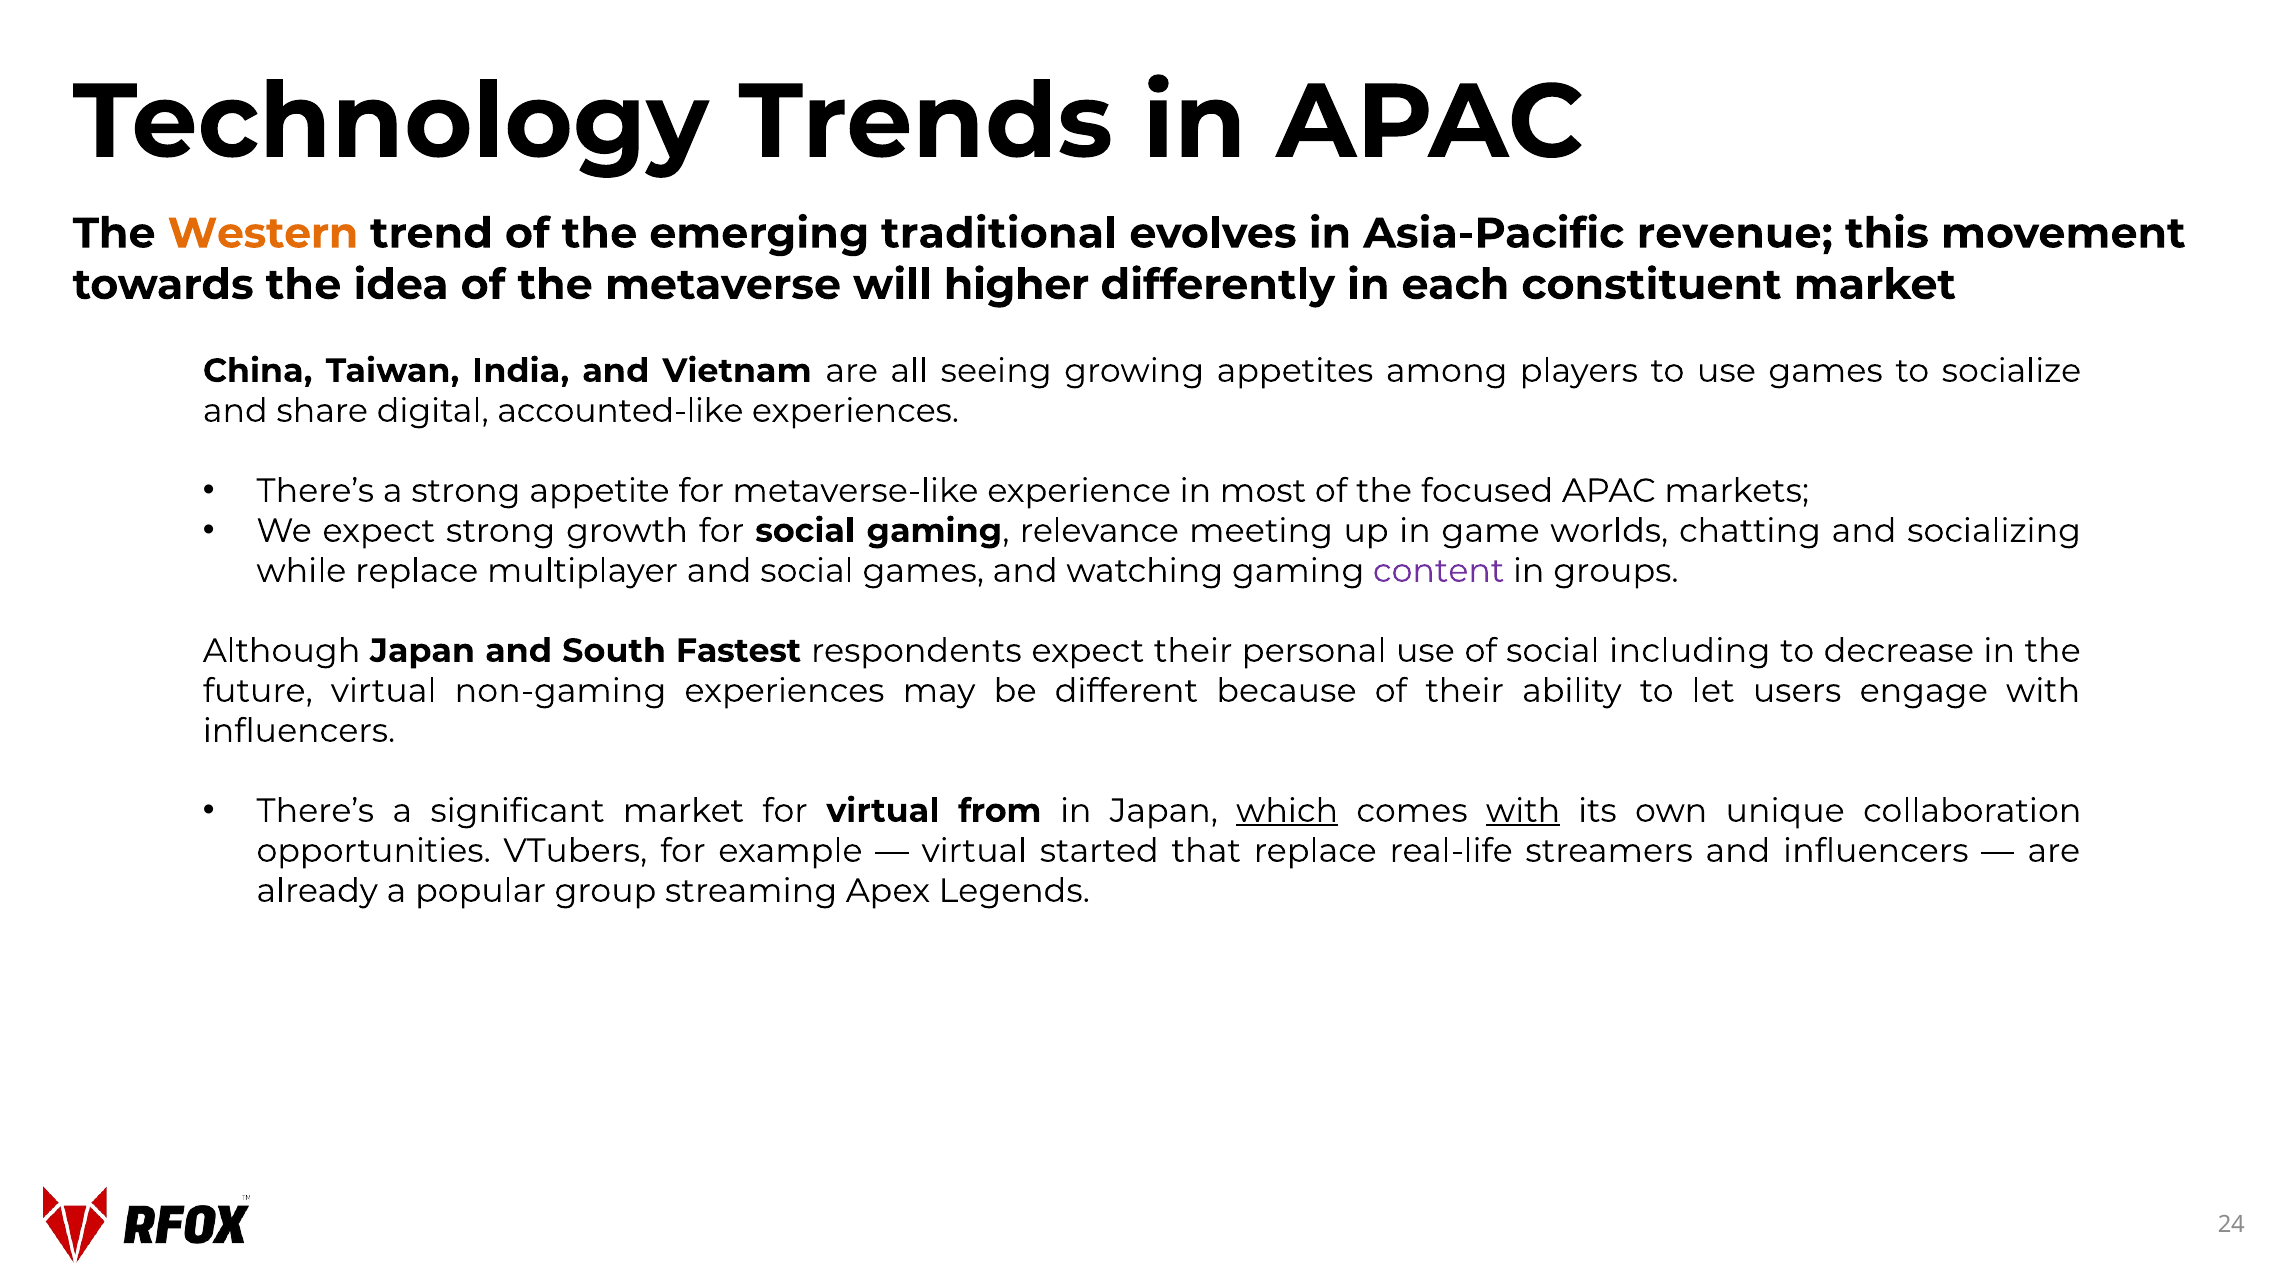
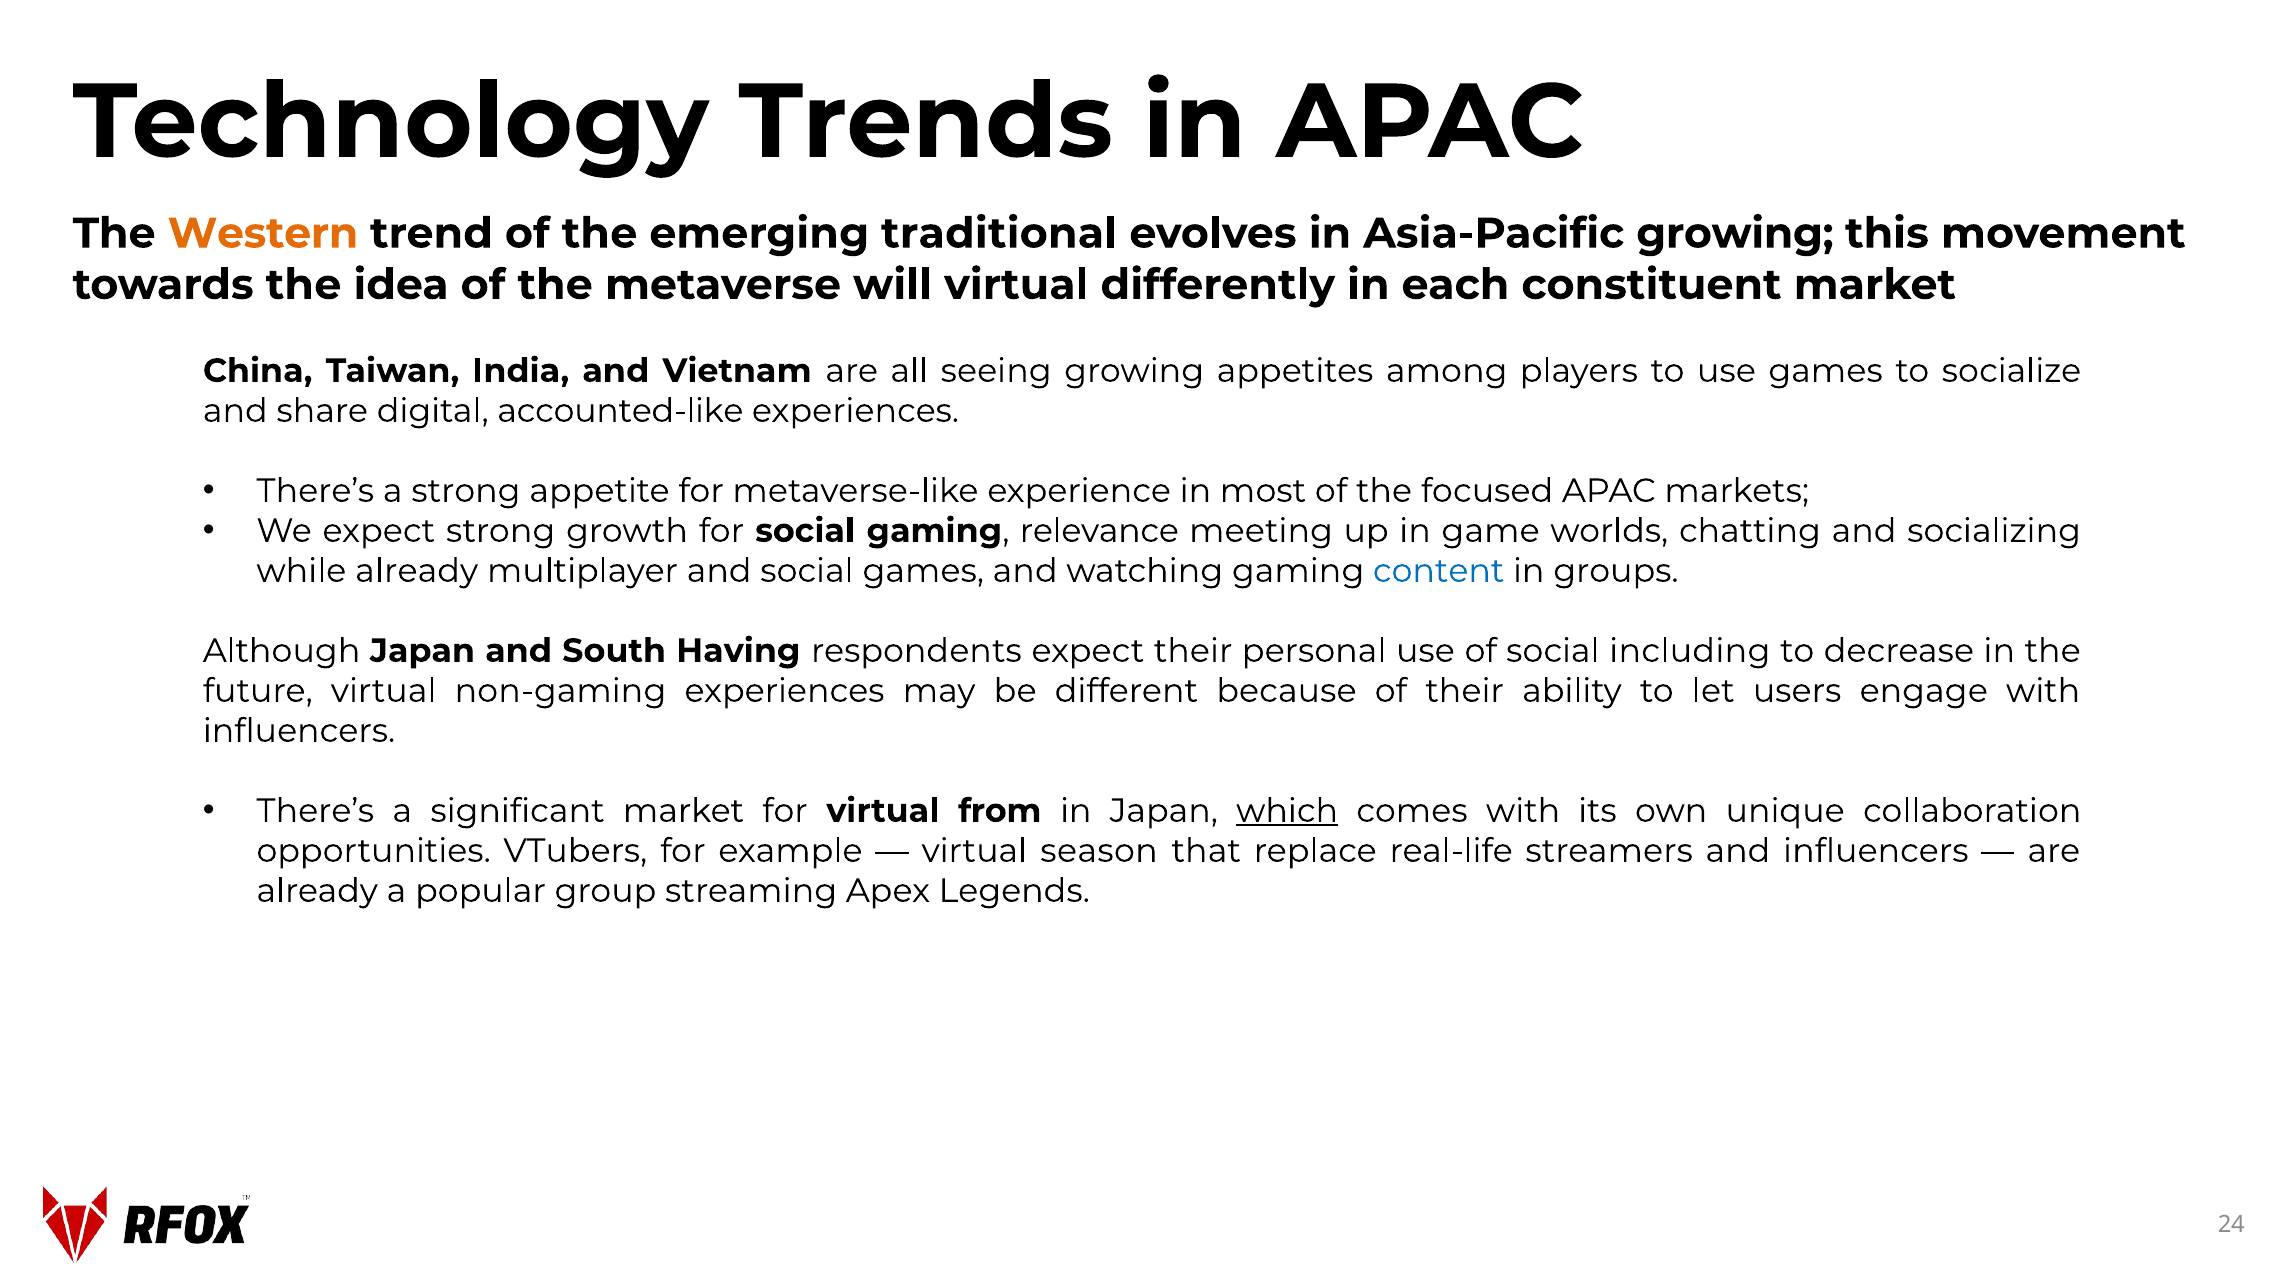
Asia-Pacific revenue: revenue -> growing (1735, 233)
will higher: higher -> virtual (1016, 285)
while replace: replace -> already (417, 571)
content colour: purple -> blue (1439, 571)
Fastest: Fastest -> Having (738, 651)
with underline: present -> none (1523, 811)
started: started -> season (1099, 851)
